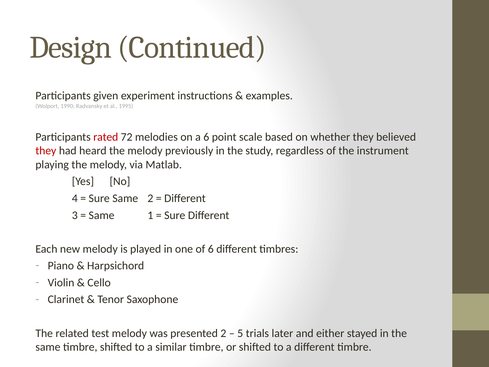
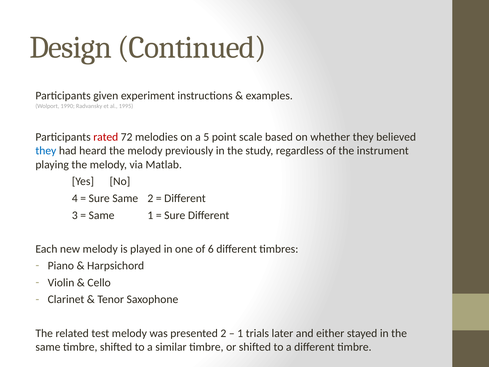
a 6: 6 -> 5 (206, 137)
they colour: red -> blue (46, 151)
5: 5 -> 1 (240, 333)
